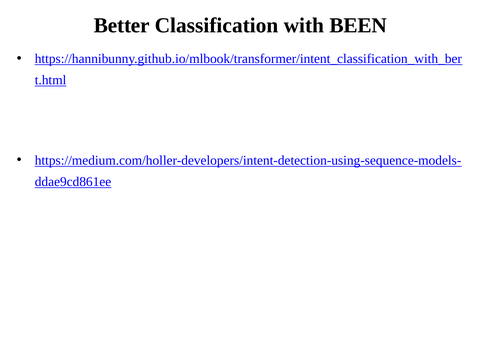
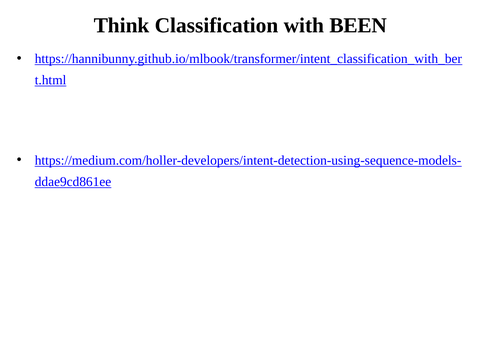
Better: Better -> Think (122, 26)
